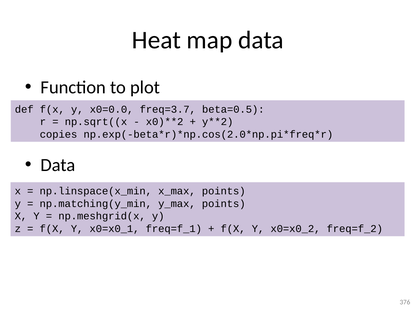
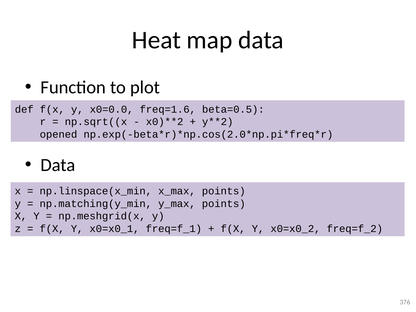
freq=3.7: freq=3.7 -> freq=1.6 (168, 109)
copies: copies -> opened (59, 134)
